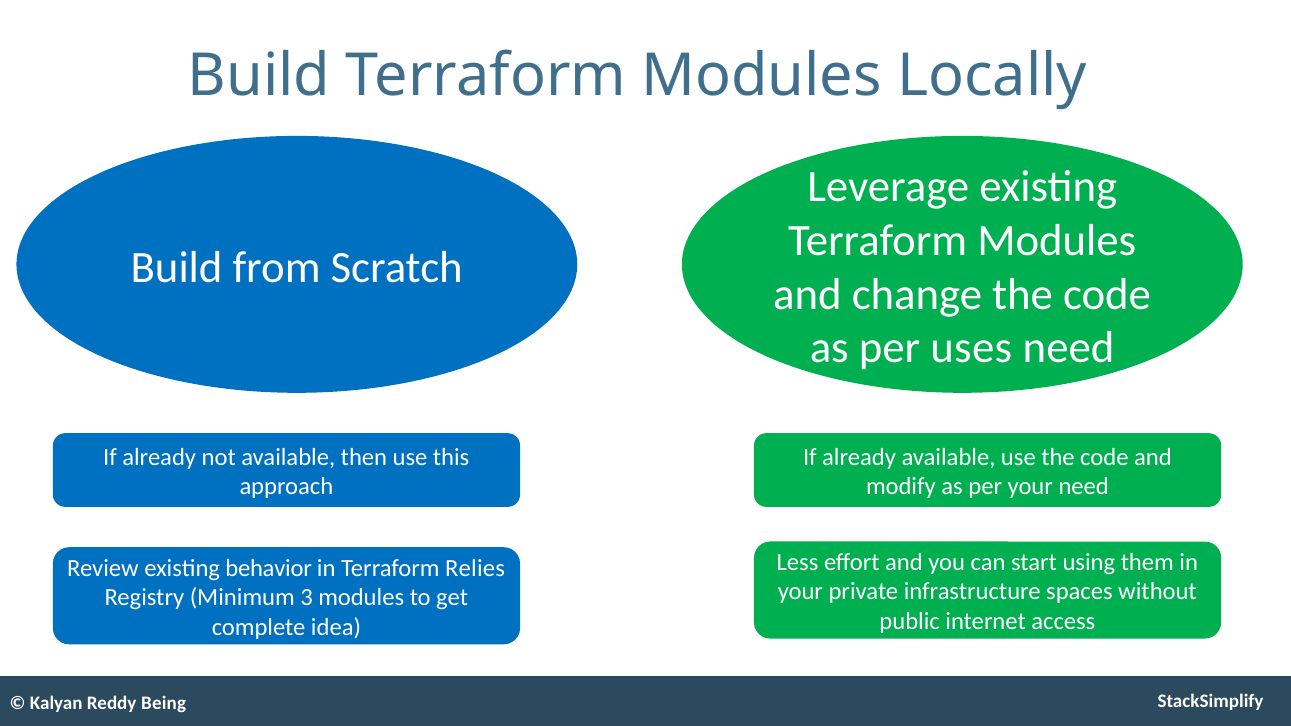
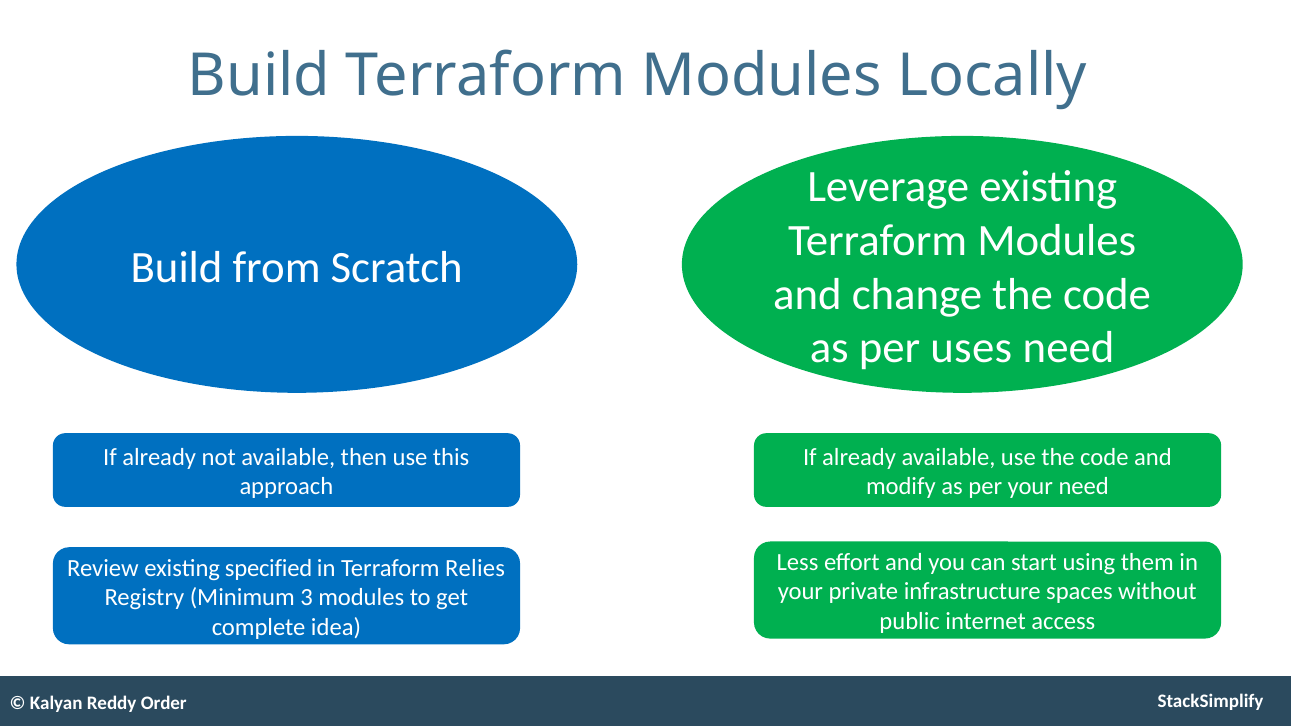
behavior: behavior -> specified (269, 568)
Being: Being -> Order (164, 704)
